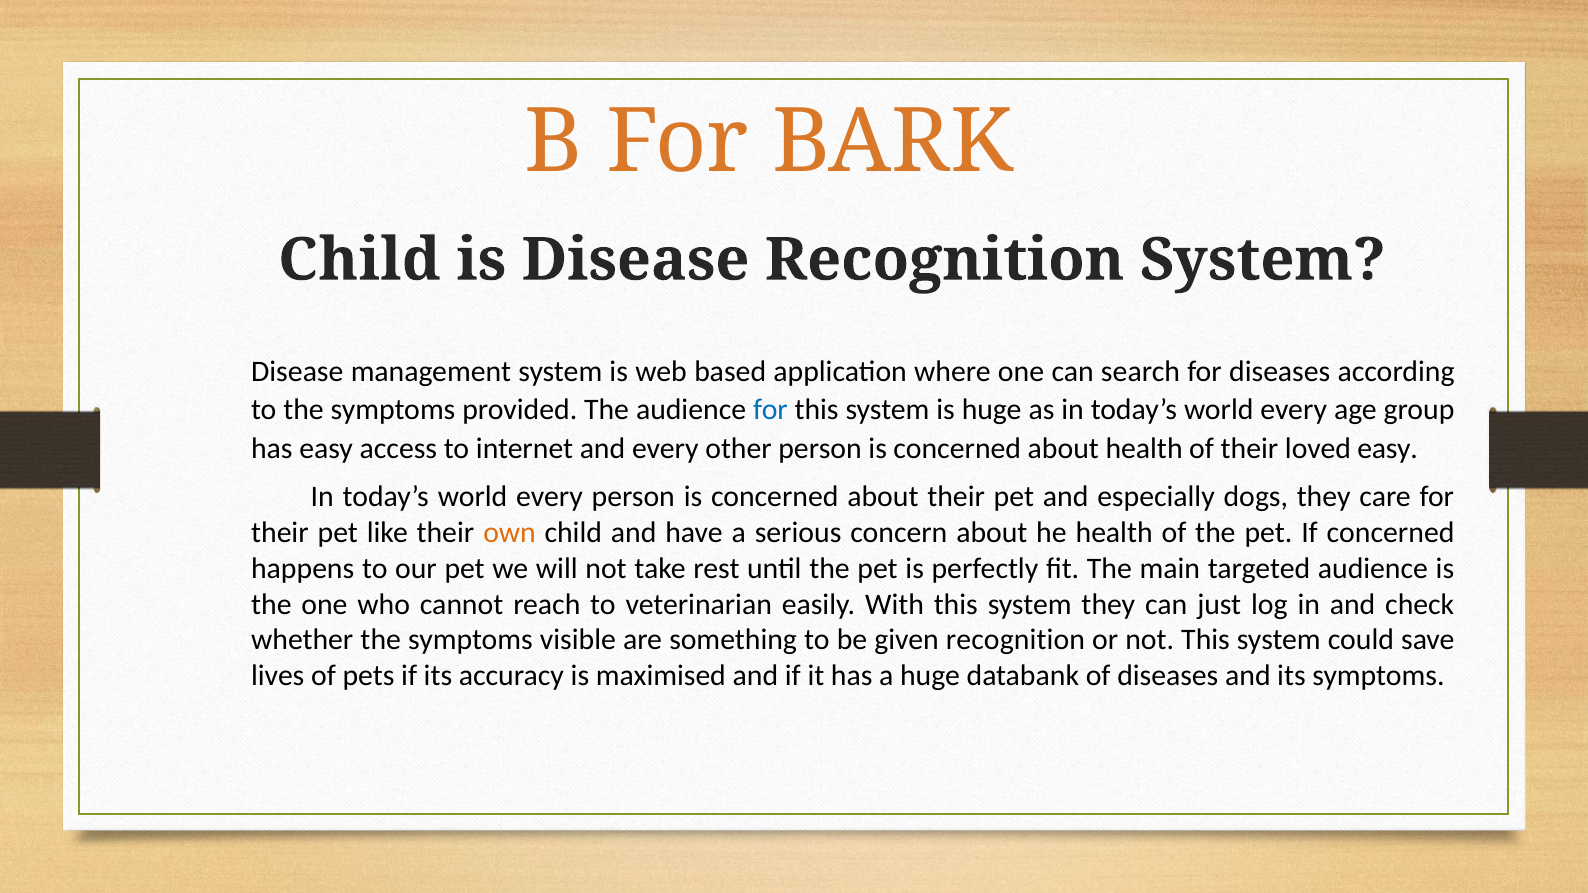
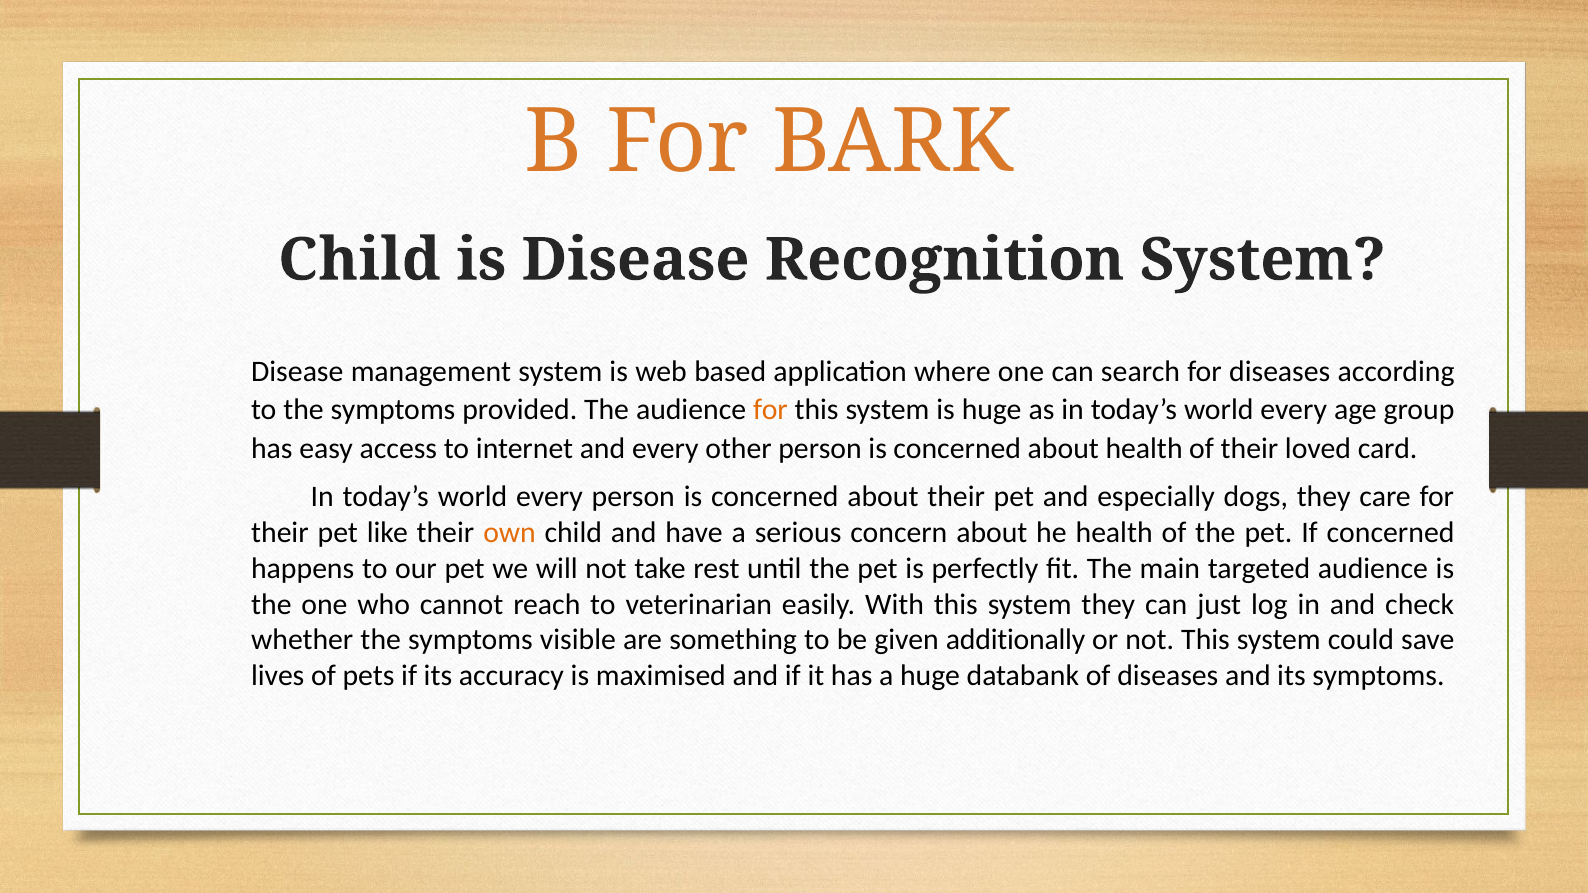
for colour: blue -> orange (770, 410)
loved easy: easy -> card (1388, 448)
given recognition: recognition -> additionally (1016, 640)
